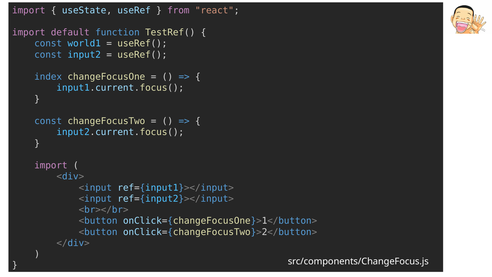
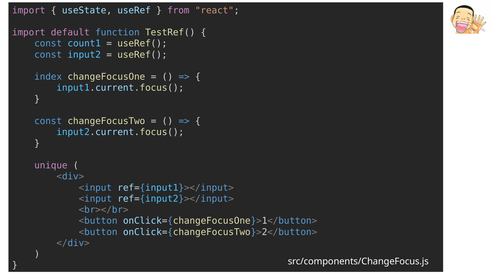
world1: world1 -> count1 (84, 44)
import: import -> unique (51, 165)
